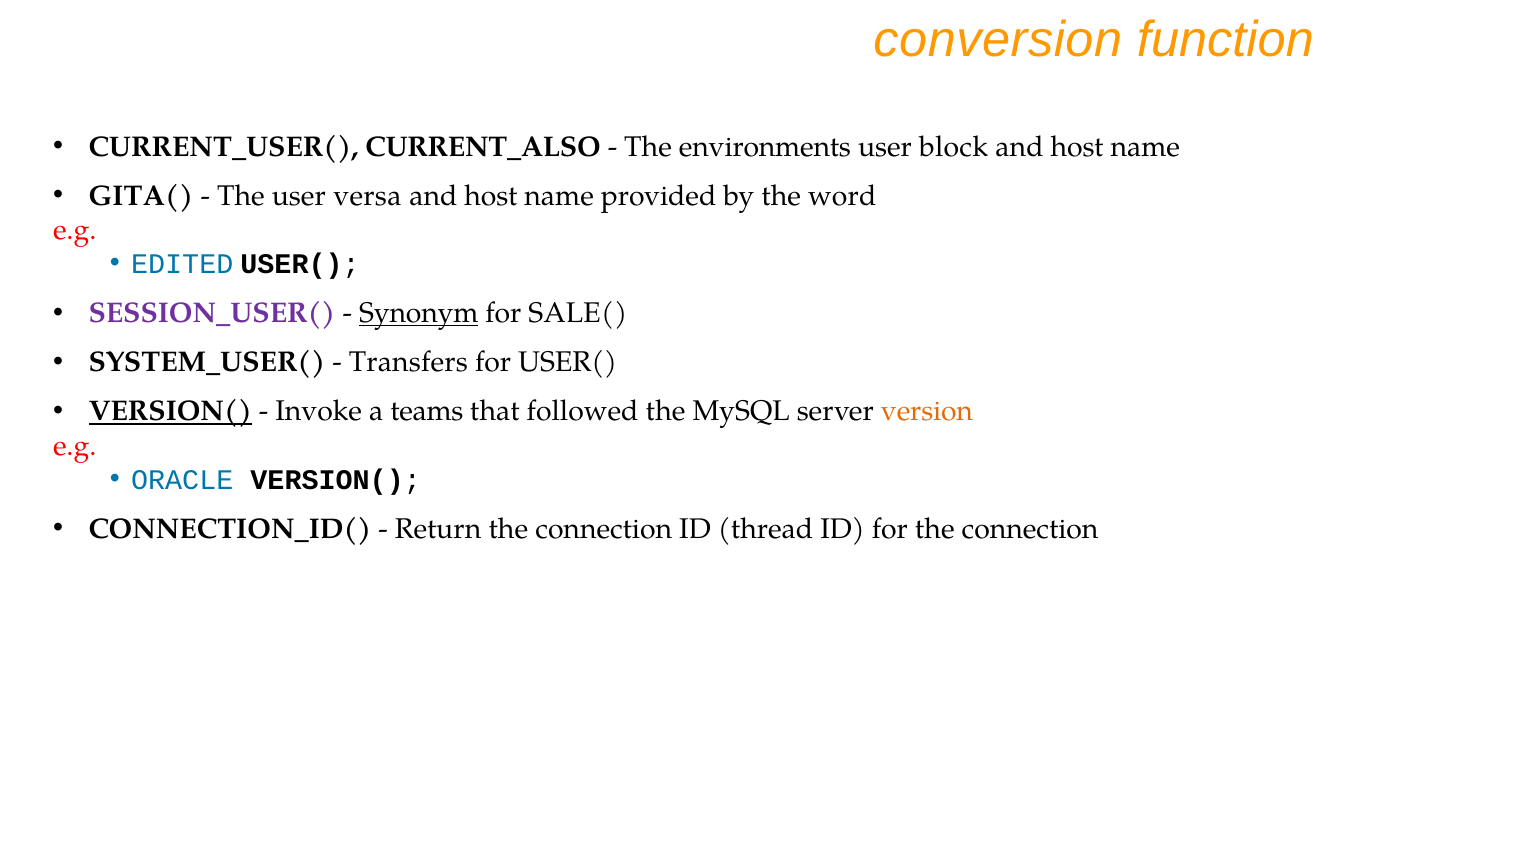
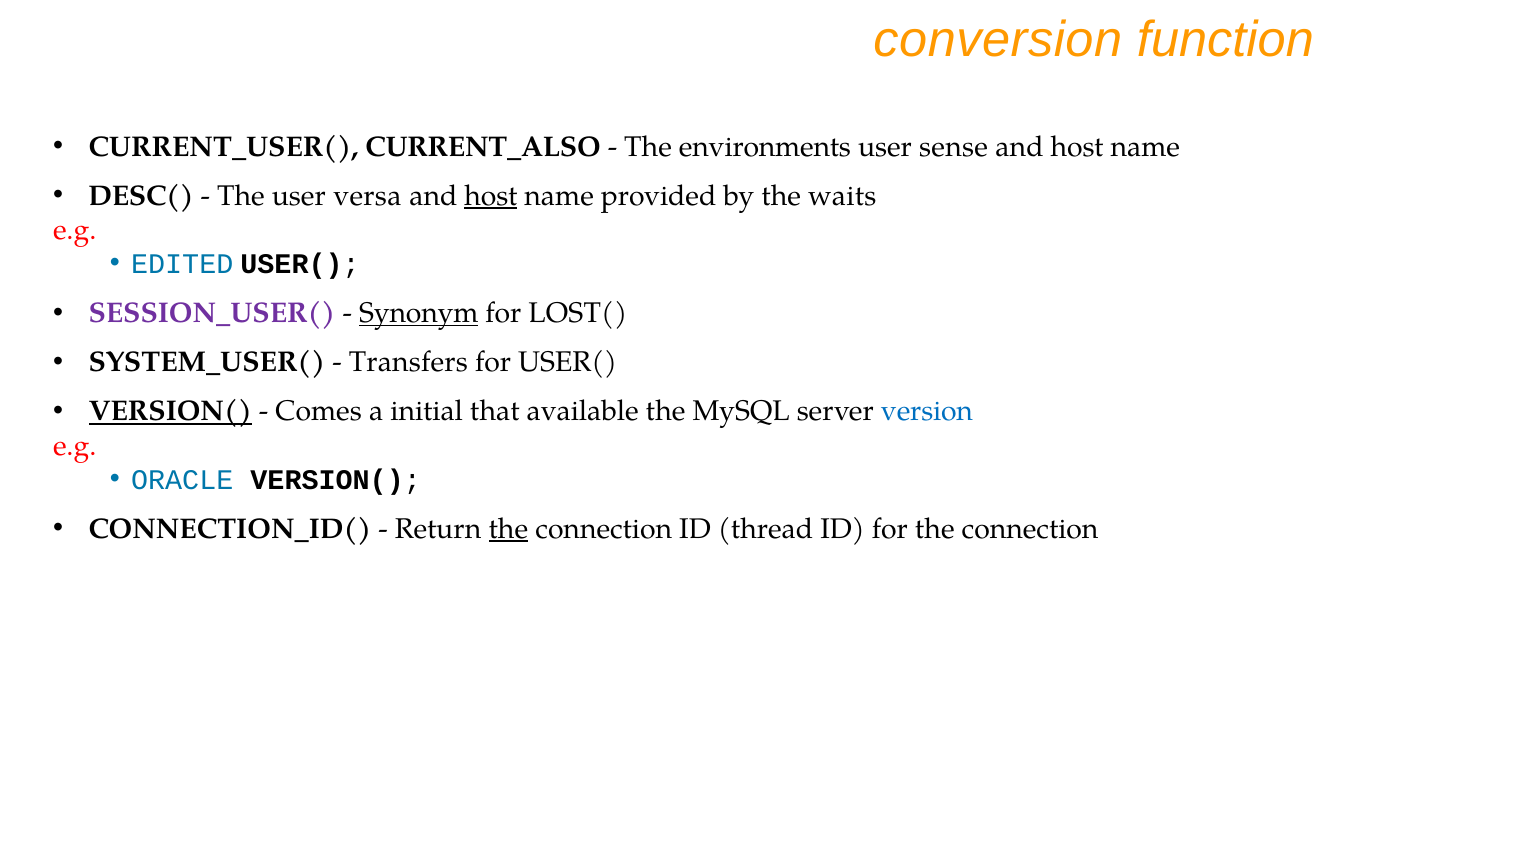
block: block -> sense (954, 147)
GITA(: GITA( -> DESC( (141, 196)
host underline: none -> present (491, 196)
word: word -> waits (842, 196)
SALE(: SALE( -> LOST( (578, 313)
Invoke: Invoke -> Comes (319, 412)
teams: teams -> initial (427, 412)
followed: followed -> available (583, 412)
version colour: orange -> blue (927, 412)
the underline: none -> present (508, 529)
